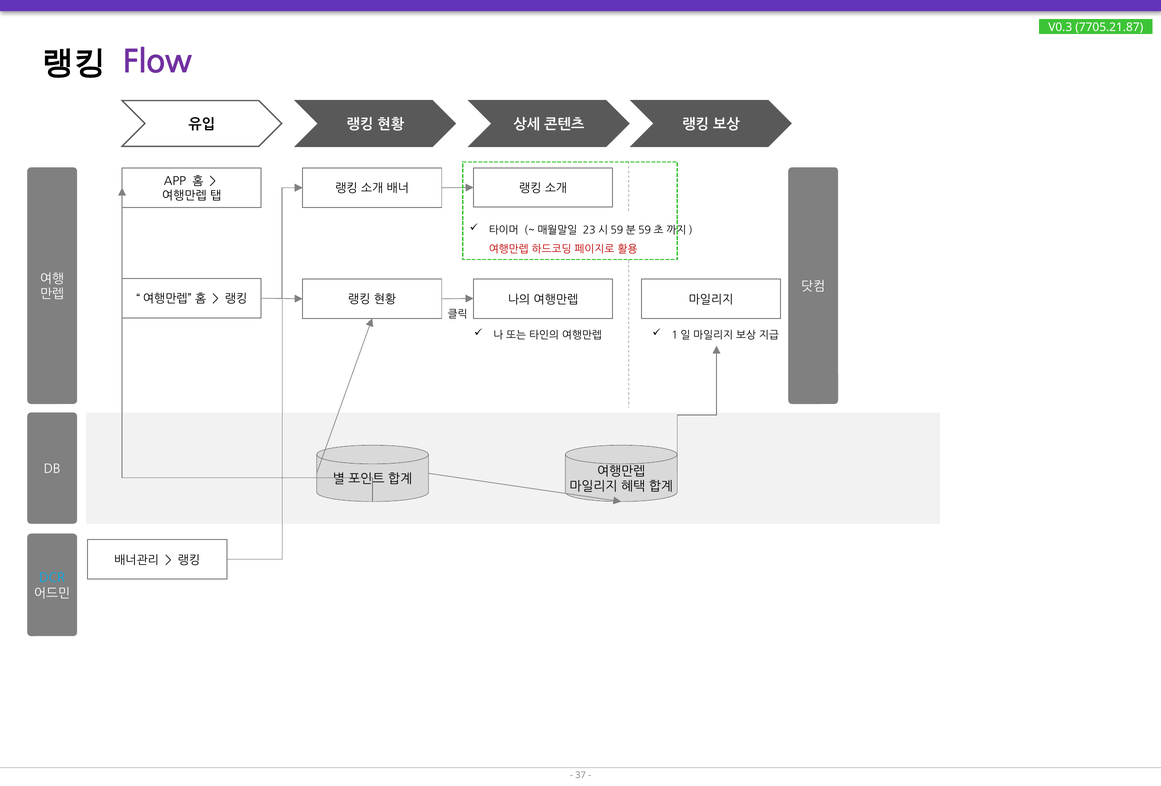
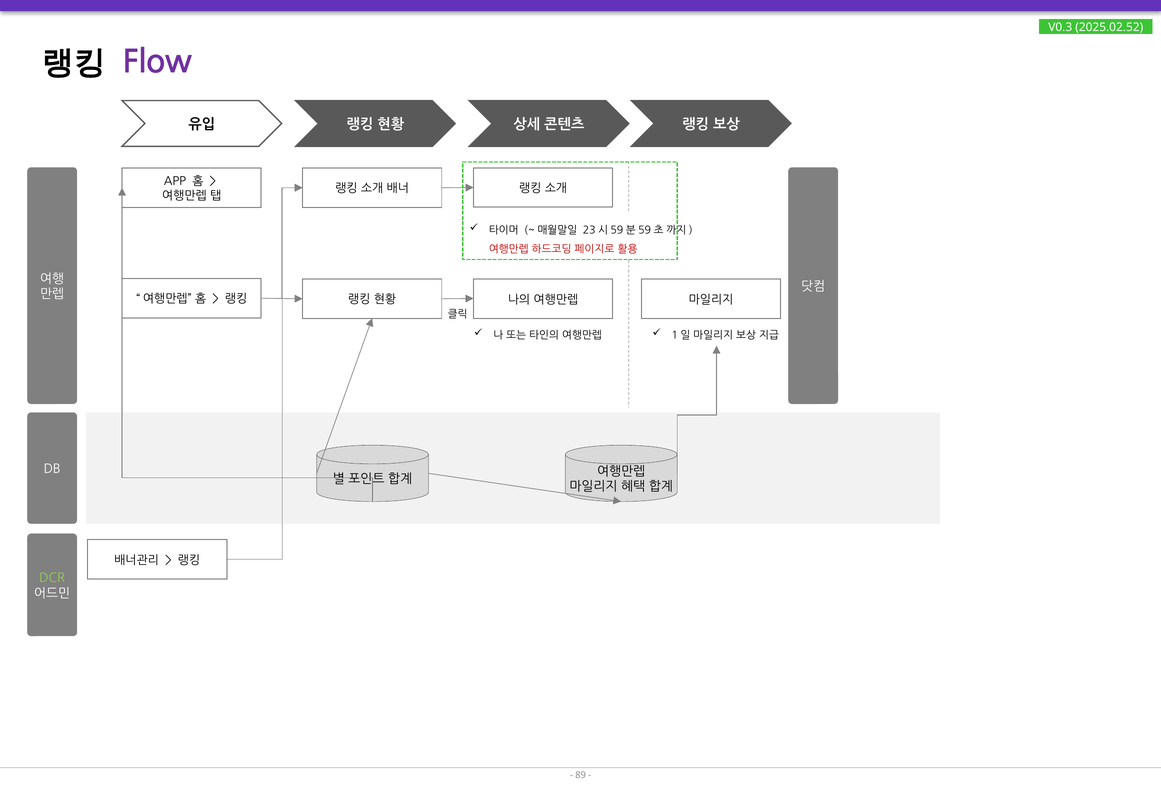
7705.21.87: 7705.21.87 -> 2025.02.52 (1109, 27)
DCR colour: light blue -> light green (52, 578)
37: 37 -> 89 (581, 775)
